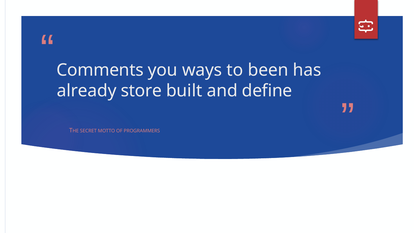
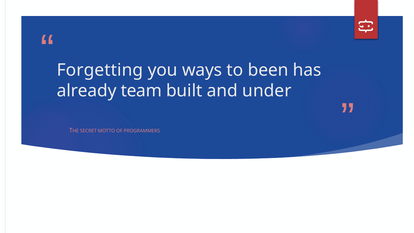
Comments: Comments -> Forgetting (100, 70)
store: store -> team (141, 91)
define: define -> under (267, 91)
